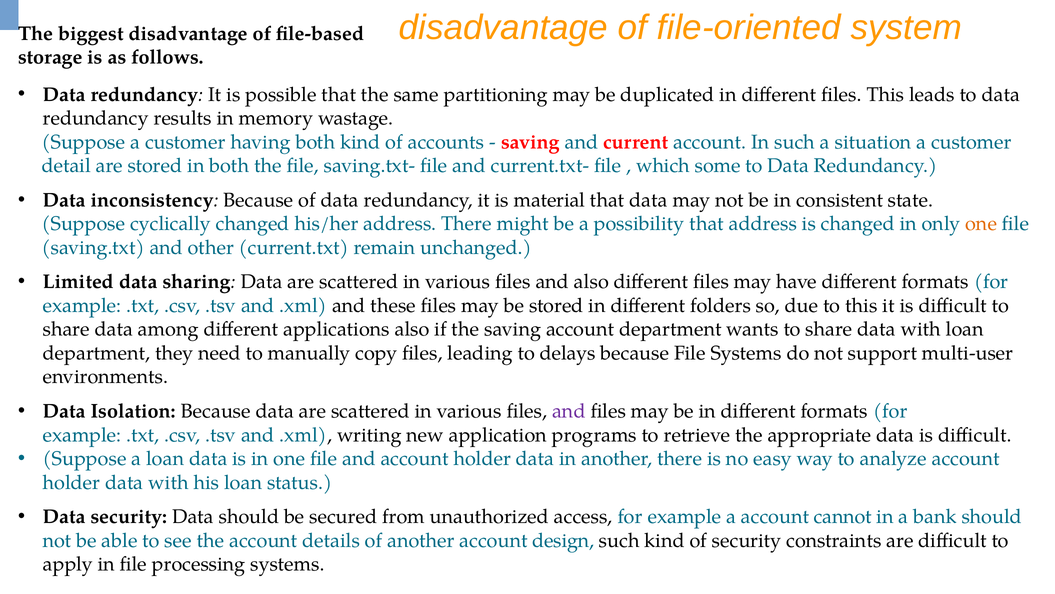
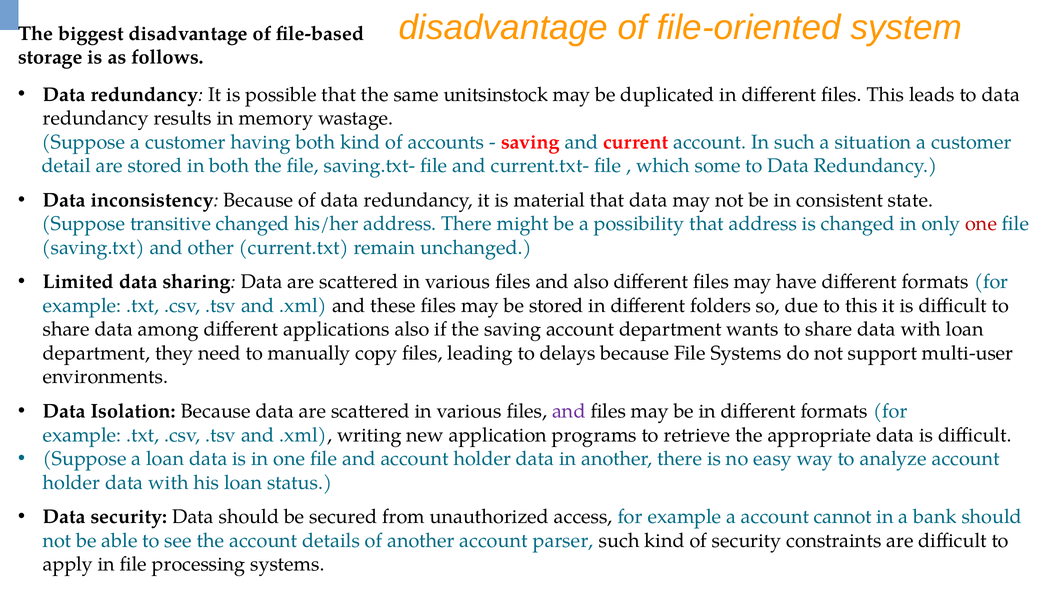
partitioning: partitioning -> unitsinstock (496, 94)
cyclically: cyclically -> transitive (171, 224)
one colour: orange -> red (981, 224)
design: design -> parser (563, 540)
